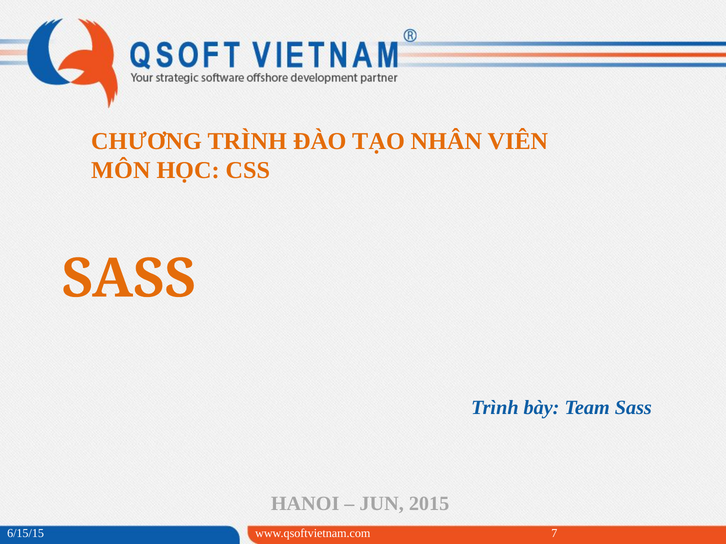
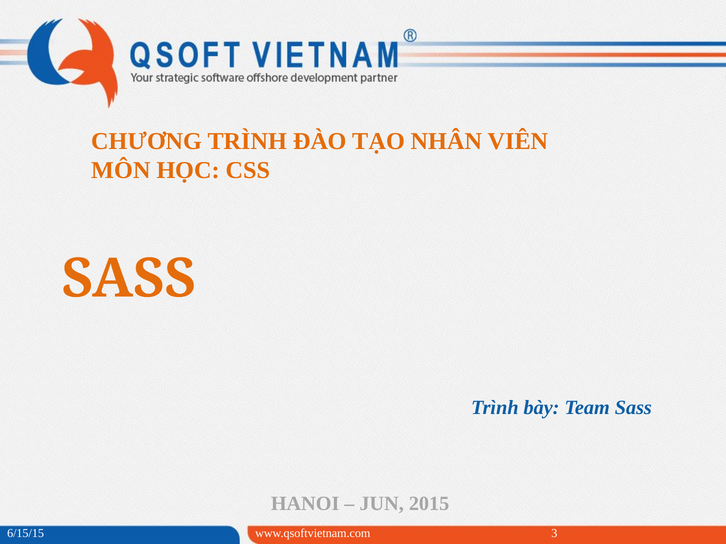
7: 7 -> 3 (554, 534)
